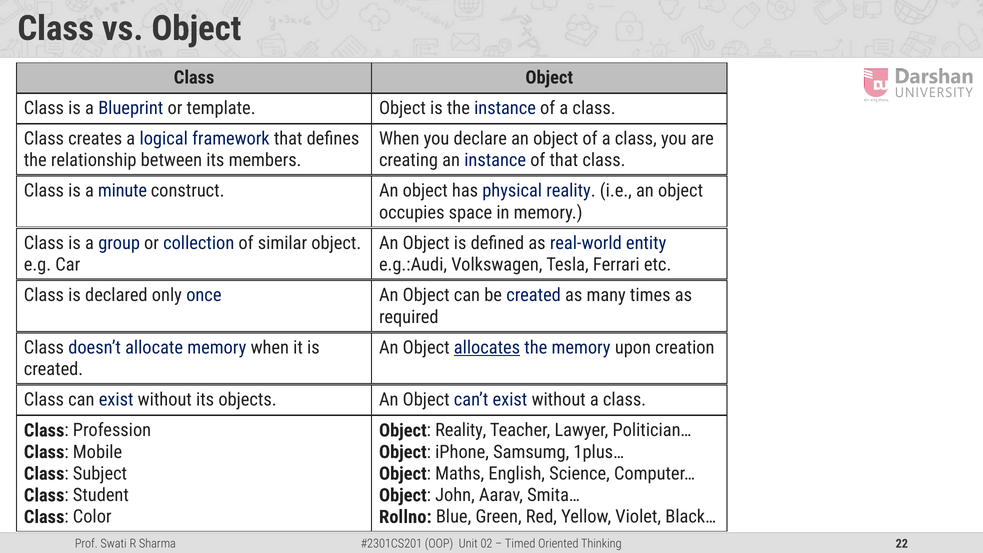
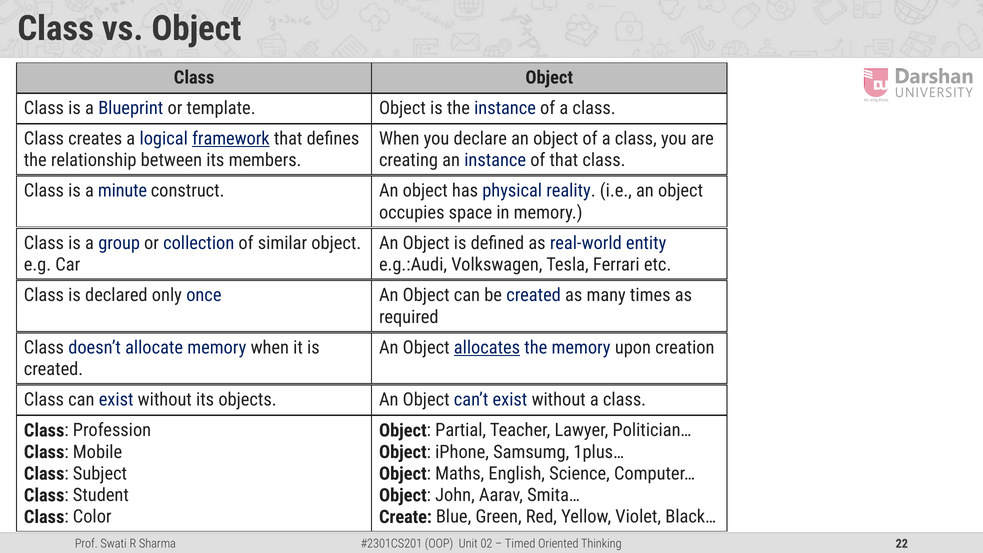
framework underline: none -> present (231, 139)
Object Reality: Reality -> Partial (461, 430)
Rollno: Rollno -> Create (405, 517)
